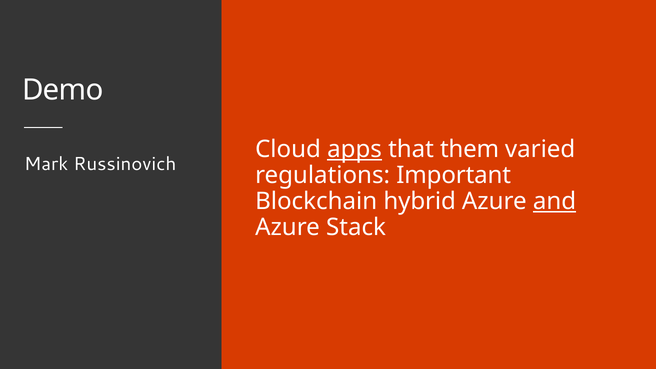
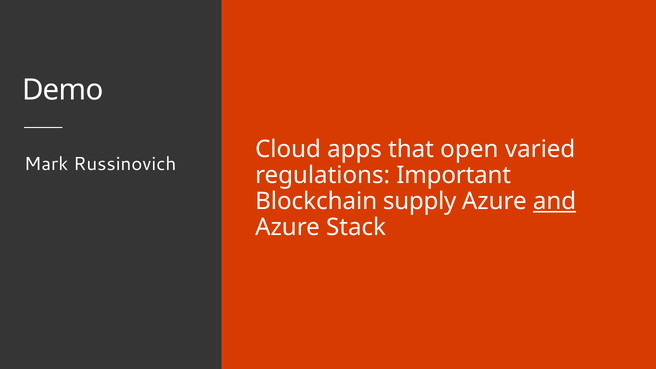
apps underline: present -> none (355, 149)
them: them -> open (469, 149)
hybrid: hybrid -> supply (420, 201)
